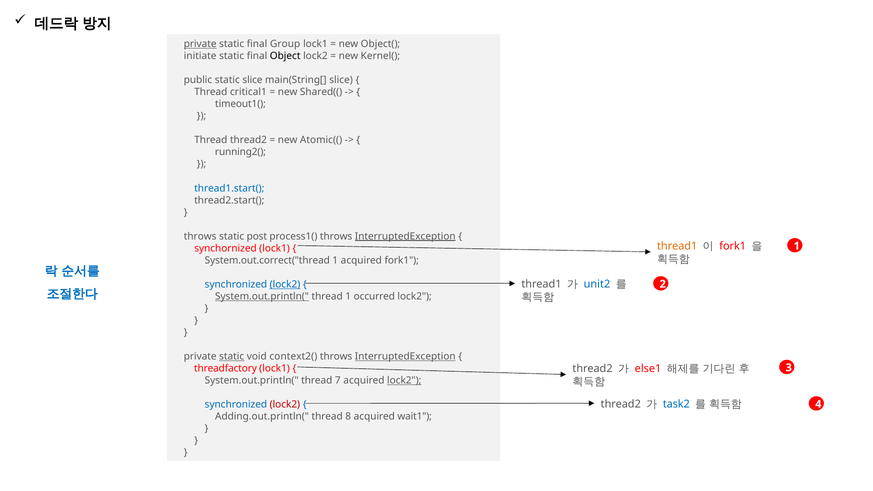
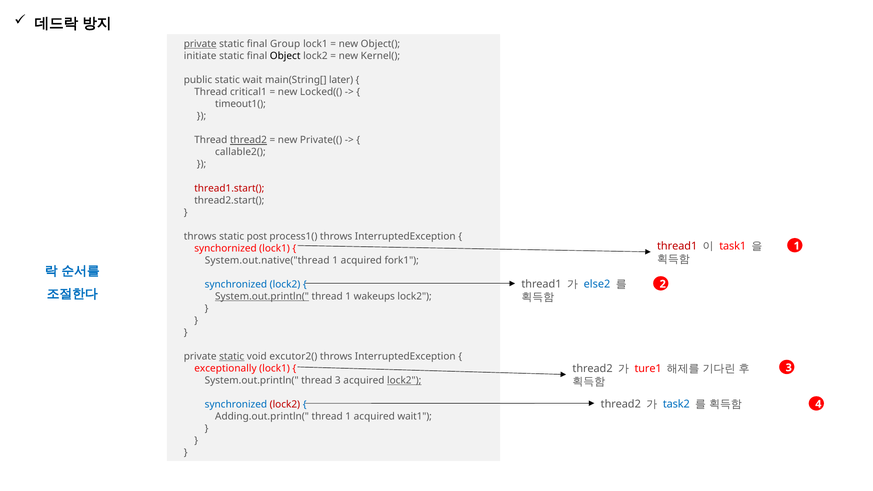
static slice: slice -> wait (252, 80)
main(String[ slice: slice -> later (341, 80)
Shared((: Shared(( -> Locked(( (321, 92)
thread2 underline: none -> present (248, 140)
Atomic((: Atomic(( -> Private(( (321, 140)
running2(: running2( -> callable2( (240, 152)
thread1.start( colour: blue -> red (229, 188)
InterruptedException underline: present -> none (405, 236)
thread1 colour: orange -> red (677, 246)
fork1: fork1 -> task1 (733, 246)
System.out.correct("thread: System.out.correct("thread -> System.out.native("thread (267, 260)
unit2: unit2 -> else2 (597, 284)
lock2 underline: present -> none (285, 284)
occurred: occurred -> wakeups (374, 296)
context2(: context2( -> excutor2( (293, 356)
InterruptedException underline: present -> none (405, 356)
threadfactory: threadfactory -> exceptionally (225, 368)
else1: else1 -> ture1 (648, 369)
thread 7: 7 -> 3 (338, 380)
8: 8 -> 1 (348, 416)
